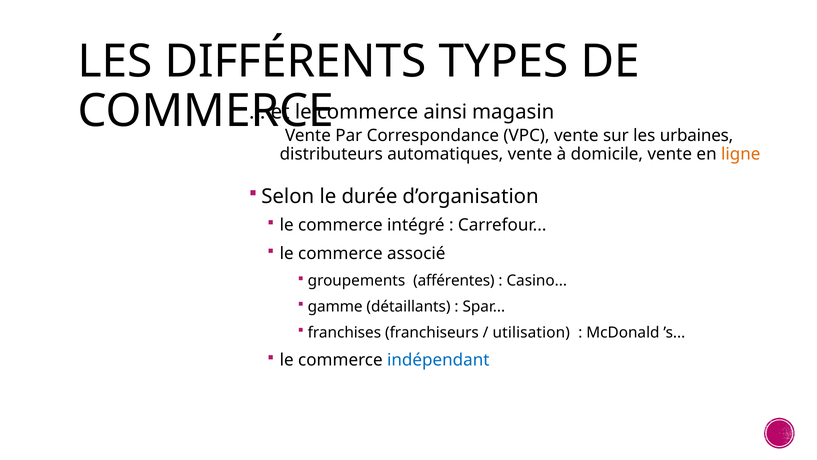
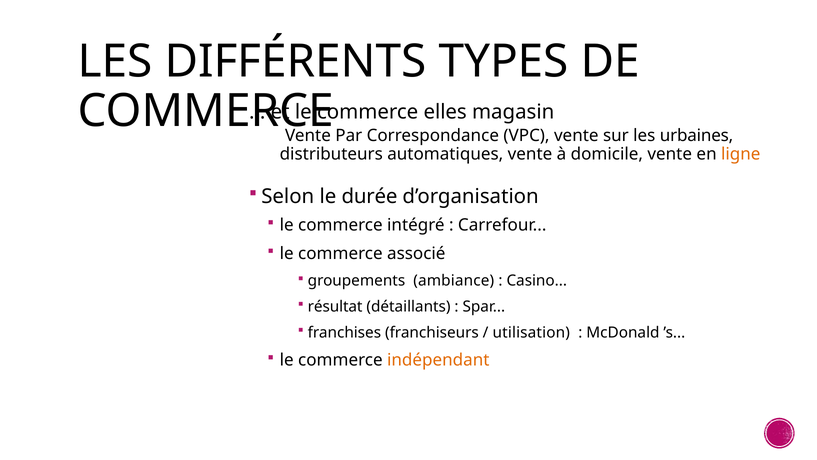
ainsi: ainsi -> elles (445, 112)
afférentes: afférentes -> ambiance (454, 280)
gamme: gamme -> résultat (335, 306)
indépendant colour: blue -> orange (438, 360)
